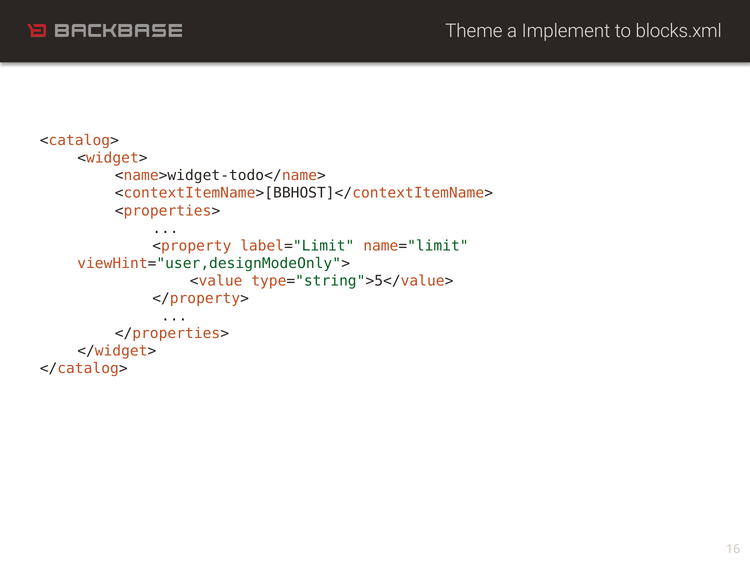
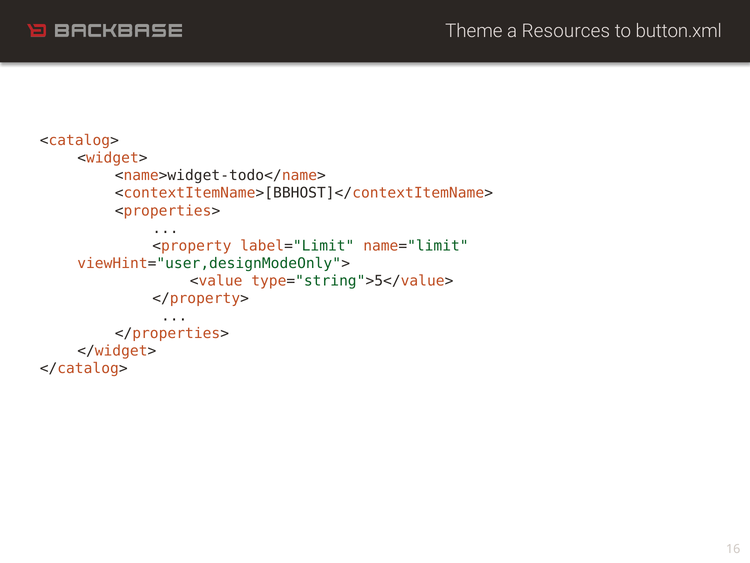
Implement: Implement -> Resources (566, 31)
blocks.xml: blocks.xml -> button.xml (679, 31)
